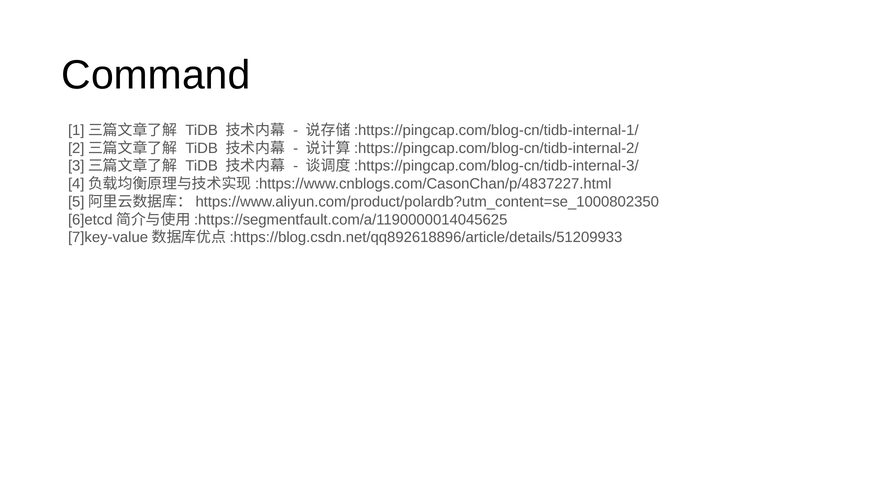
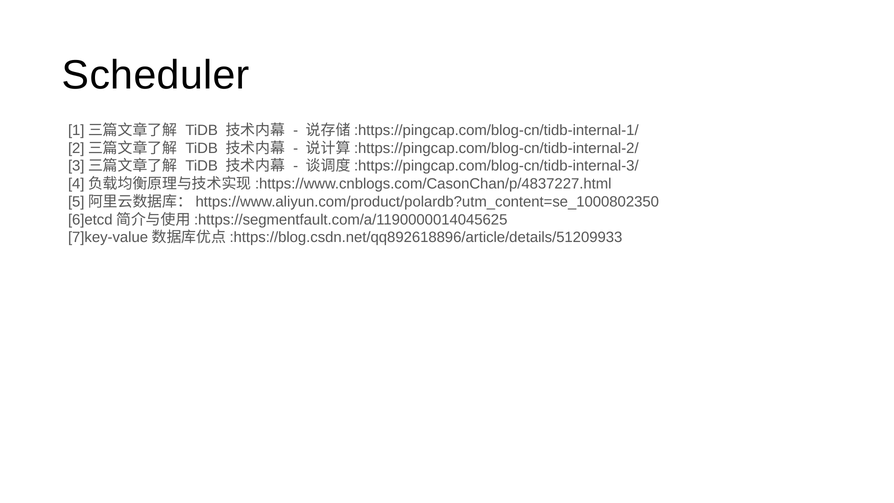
Command: Command -> Scheduler (156, 75)
